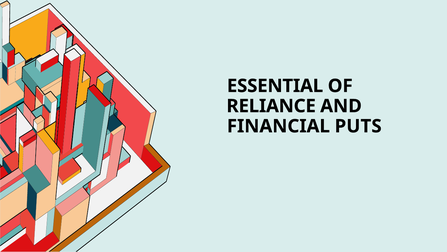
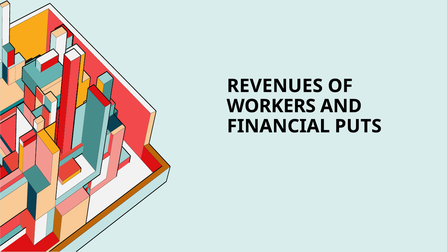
ESSENTIAL: ESSENTIAL -> REVENUES (275, 86)
RELIANCE: RELIANCE -> WORKERS (271, 106)
